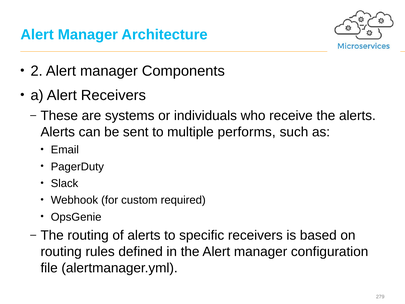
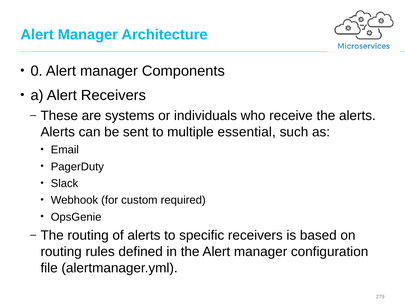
2: 2 -> 0 (37, 71)
performs: performs -> essential (247, 132)
